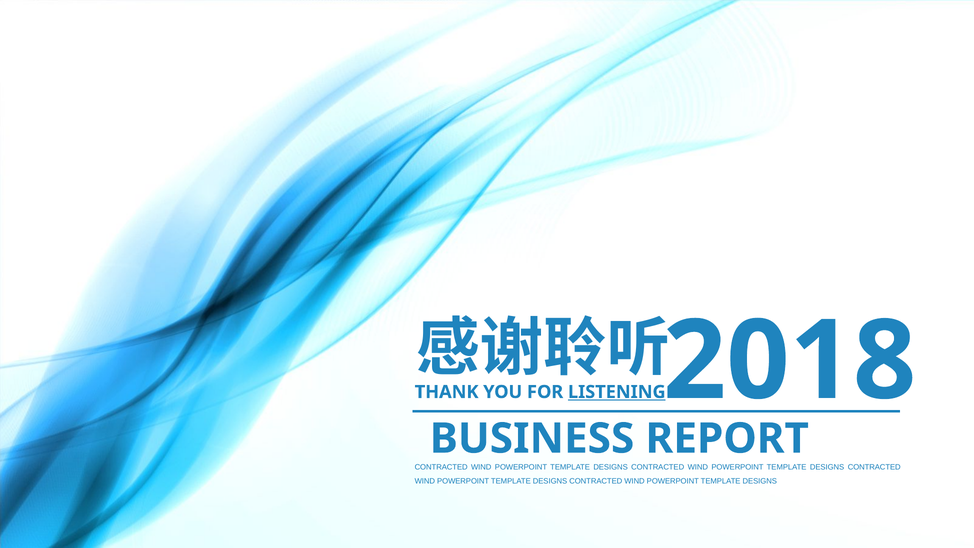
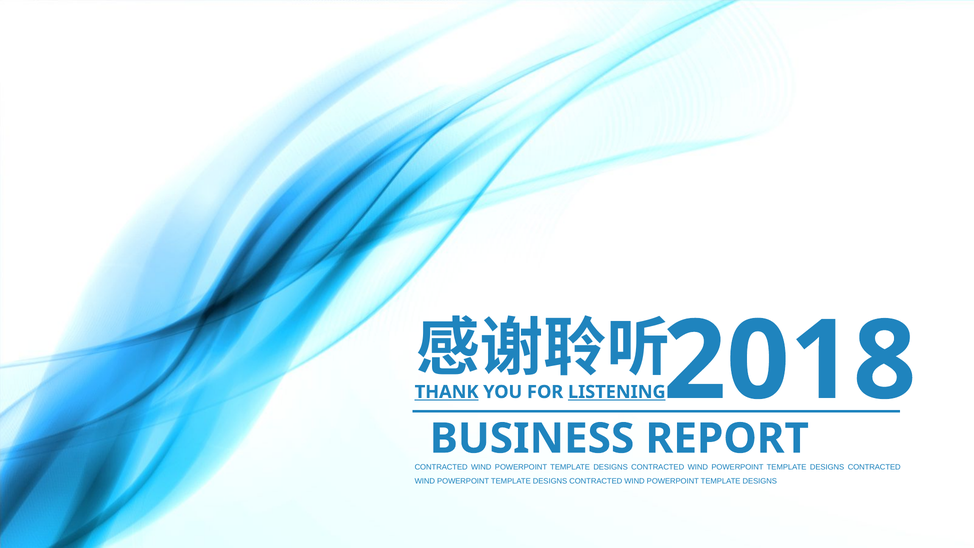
THANK underline: none -> present (447, 392)
